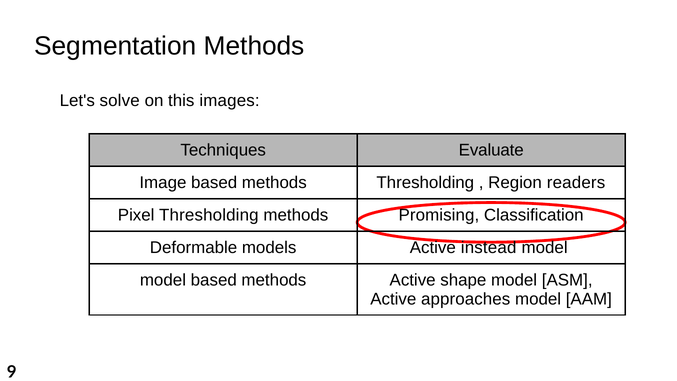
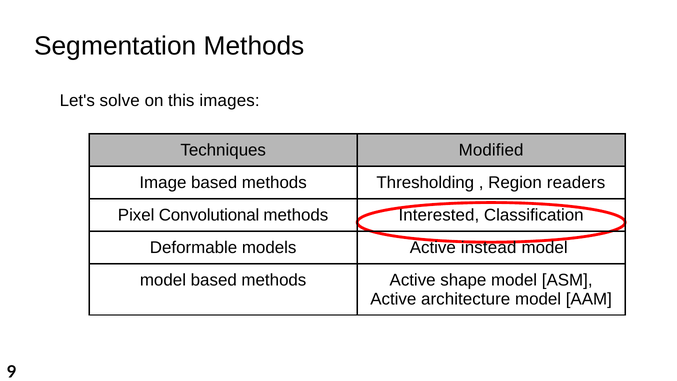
Evaluate: Evaluate -> Modified (491, 150)
Pixel Thresholding: Thresholding -> Convolutional (209, 215)
Promising: Promising -> Interested (439, 215)
approaches: approaches -> architecture (466, 299)
